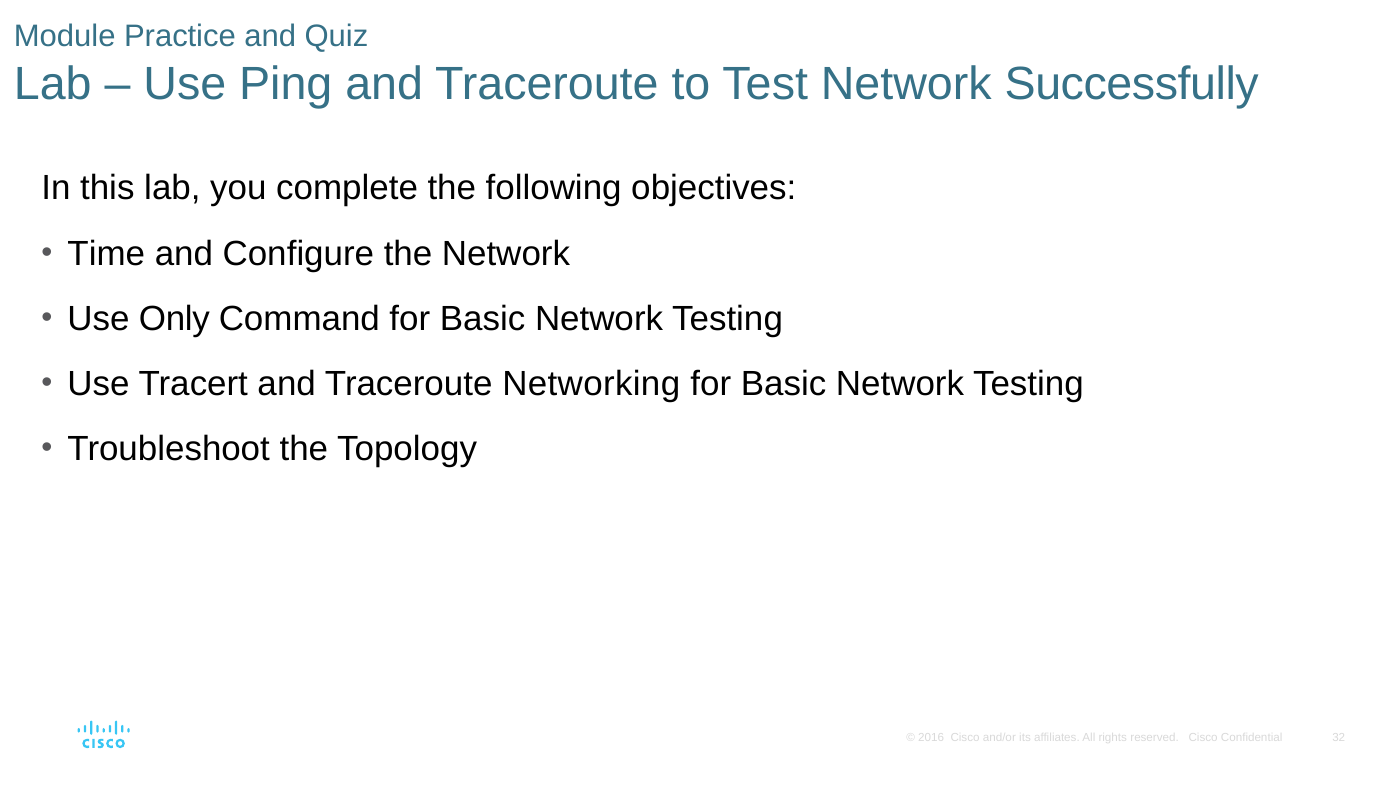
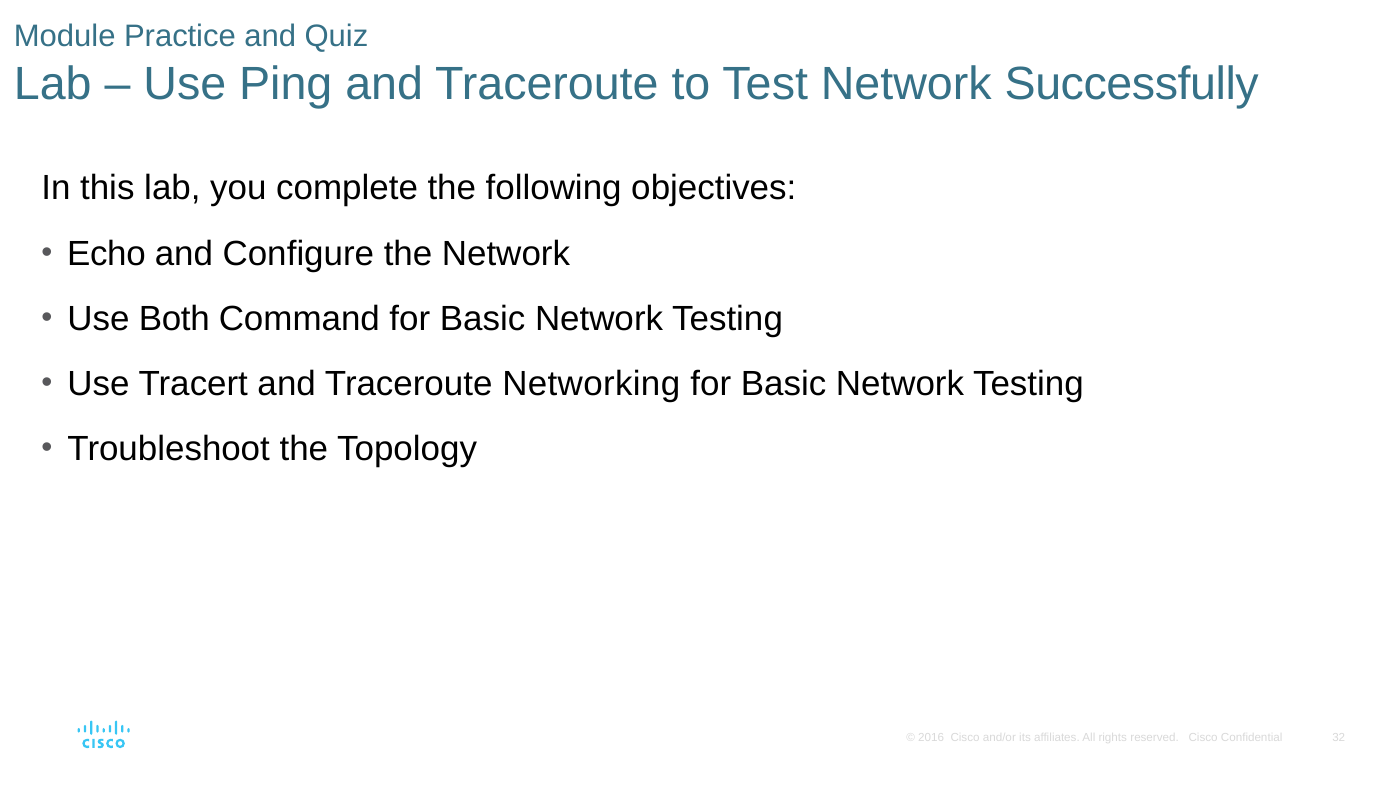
Time: Time -> Echo (106, 254)
Only: Only -> Both (174, 319)
